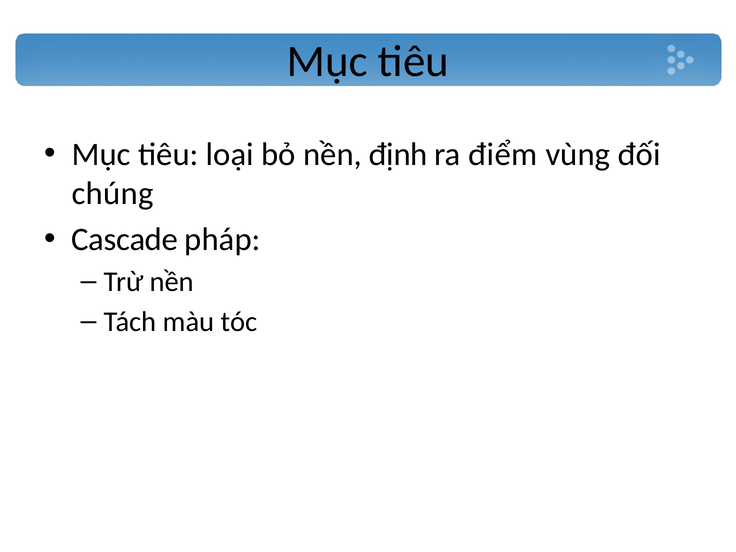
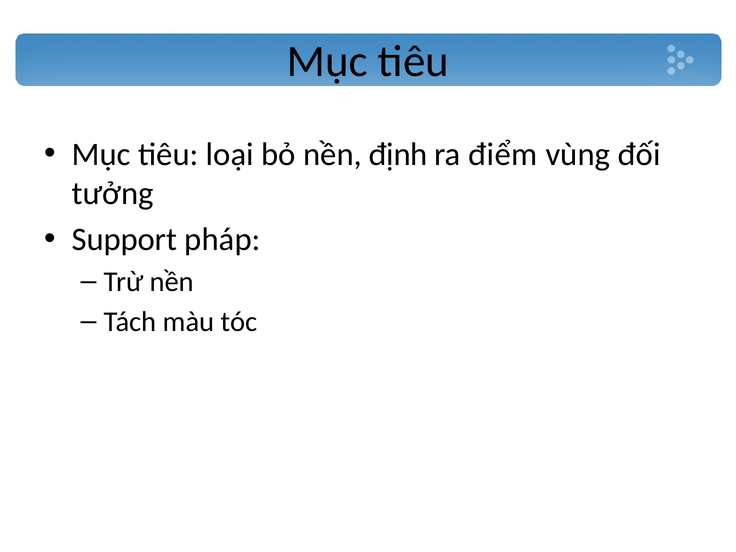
chúng: chúng -> tưởng (113, 194)
Cascade: Cascade -> Support (124, 239)
